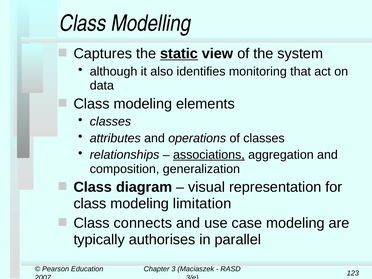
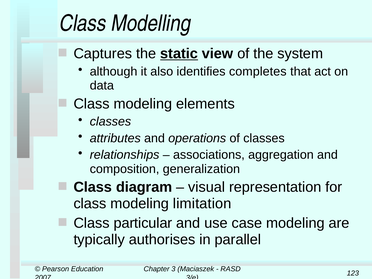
monitoring: monitoring -> completes (258, 71)
associations underline: present -> none (209, 155)
connects: connects -> particular (143, 223)
